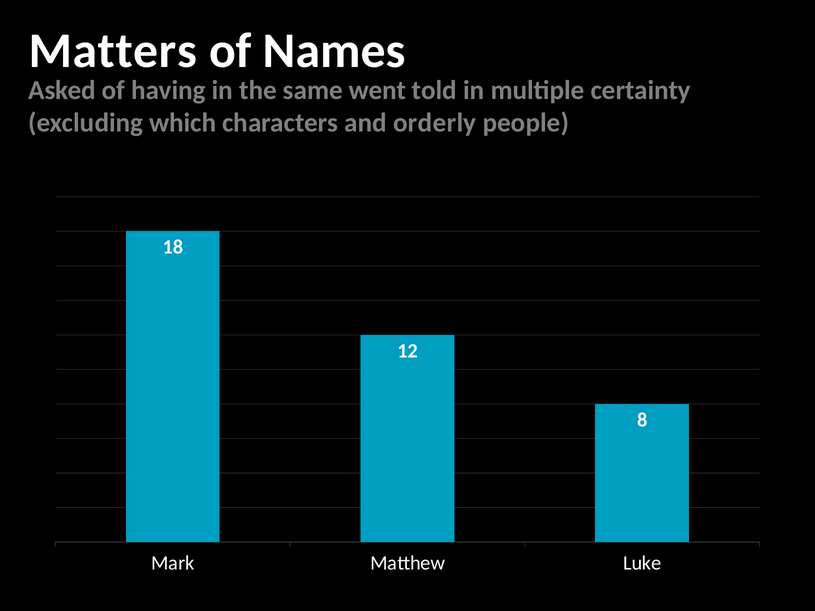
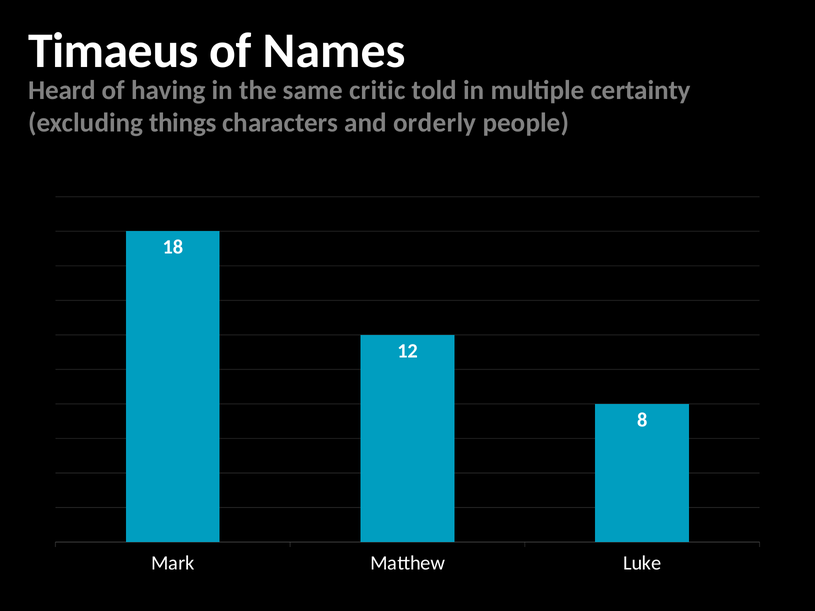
Matters: Matters -> Timaeus (113, 51)
Asked: Asked -> Heard (62, 90)
went: went -> critic (377, 90)
which: which -> things (183, 123)
